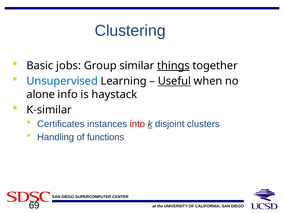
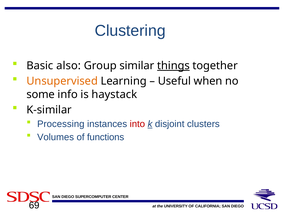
jobs: jobs -> also (69, 66)
Unsupervised colour: blue -> orange (62, 81)
Useful underline: present -> none (174, 81)
alone: alone -> some (41, 94)
Certificates: Certificates -> Processing (61, 124)
Handling: Handling -> Volumes (56, 137)
